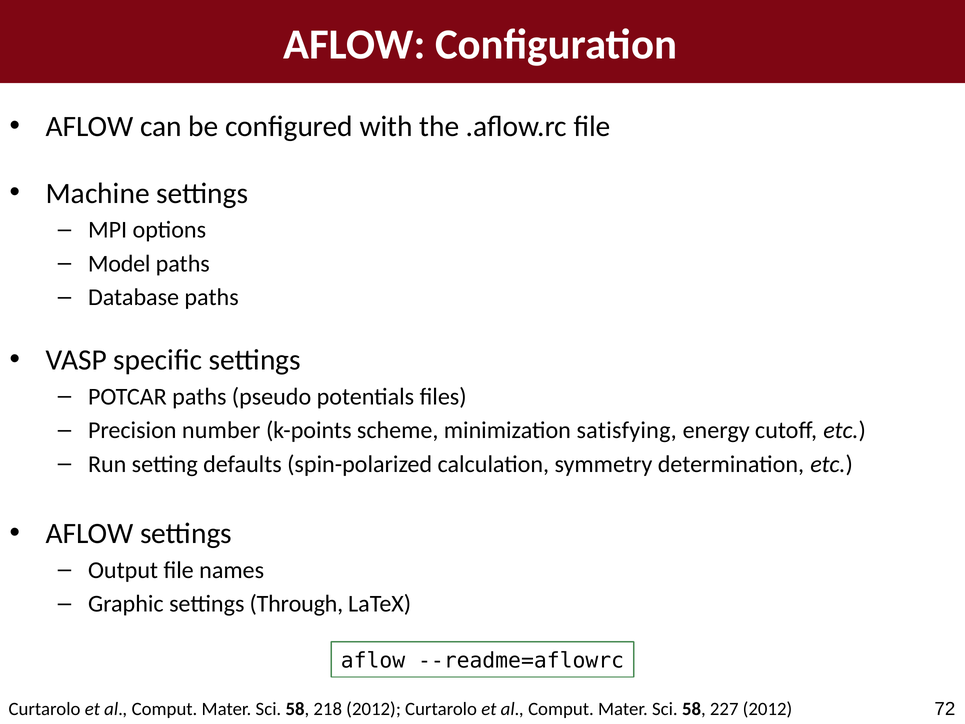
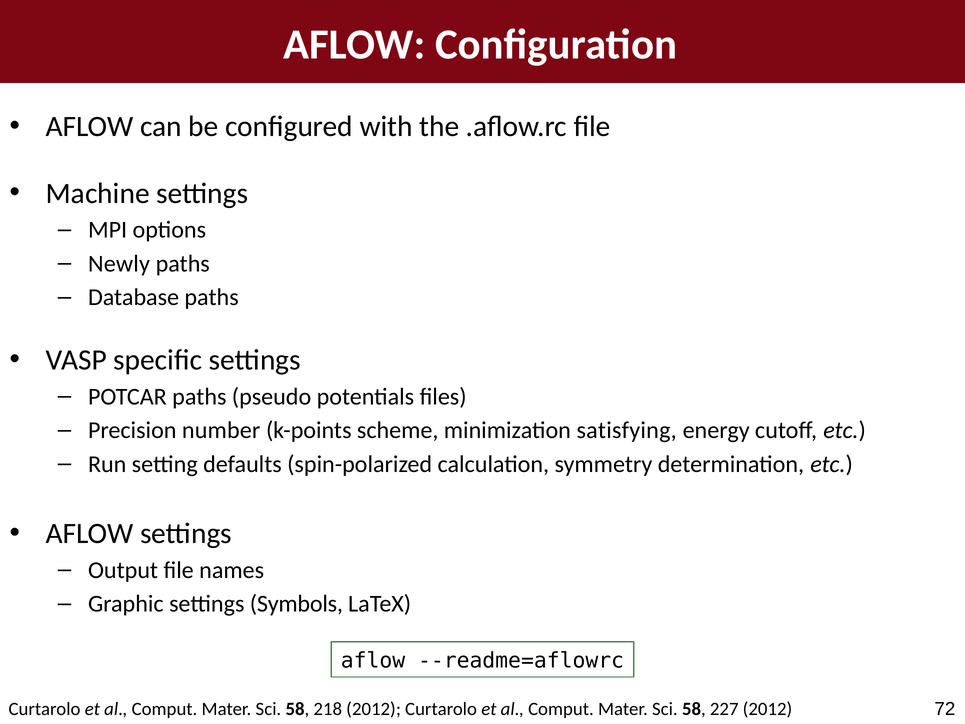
Model: Model -> Newly (119, 264)
Through: Through -> Symbols (296, 604)
